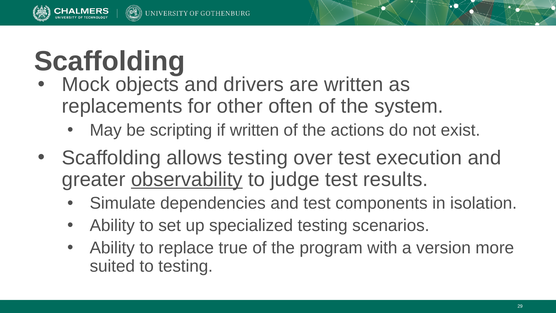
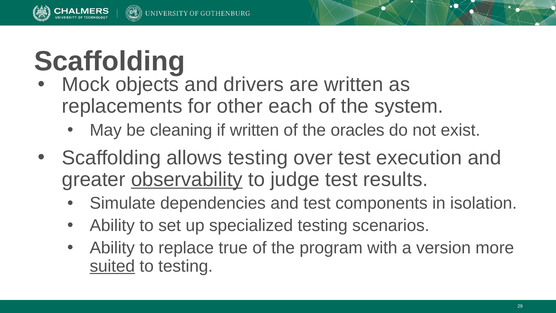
often: often -> each (291, 106)
scripting: scripting -> cleaning (181, 130)
actions: actions -> oracles (358, 130)
suited underline: none -> present (112, 266)
